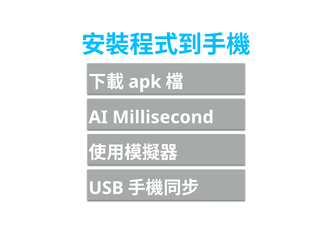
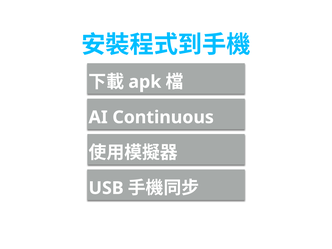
Millisecond: Millisecond -> Continuous (163, 117)
